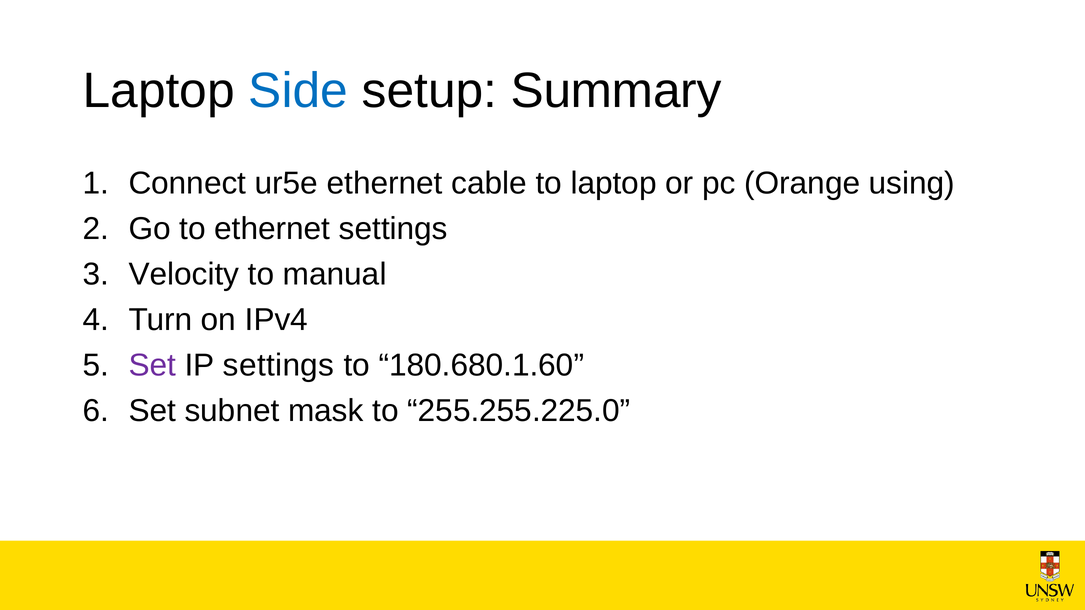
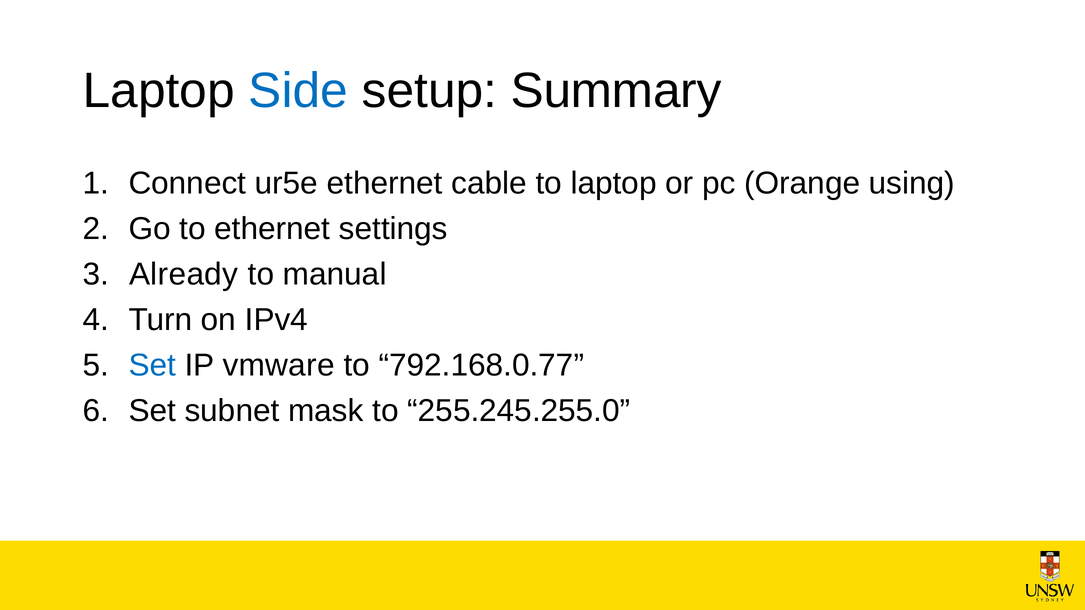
Velocity: Velocity -> Already (184, 274)
Set colour: purple -> blue (152, 365)
IP settings: settings -> vmware (279, 365)
180.680.1.60: 180.680.1.60 -> 792.168.0.77 (481, 365)
255.255.225.0: 255.255.225.0 -> 255.245.255.0 (519, 411)
